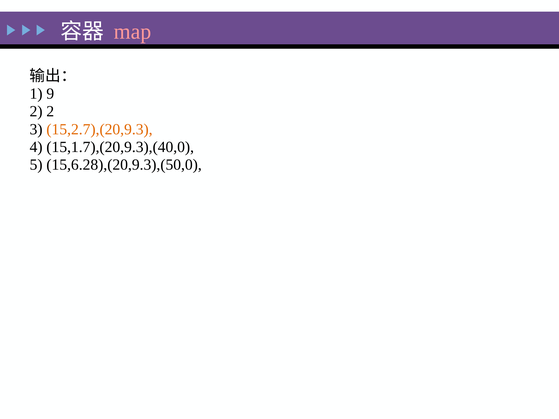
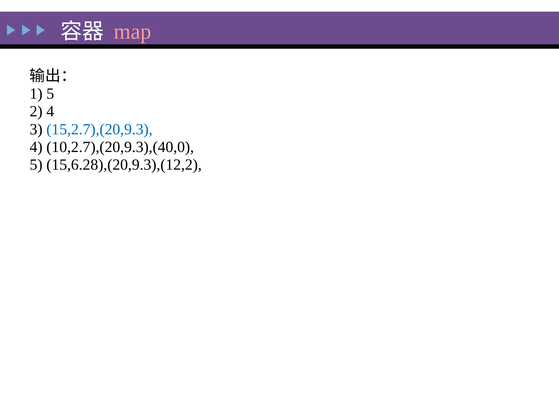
1 9: 9 -> 5 (50, 94)
2 2: 2 -> 4 (50, 112)
15,2.7),(20,9.3 colour: orange -> blue (100, 129)
15,1.7),(20,9.3),(40,0: 15,1.7),(20,9.3),(40,0 -> 10,2.7),(20,9.3),(40,0 (120, 147)
15,6.28),(20,9.3),(50,0: 15,6.28),(20,9.3),(50,0 -> 15,6.28),(20,9.3),(12,2 (124, 165)
